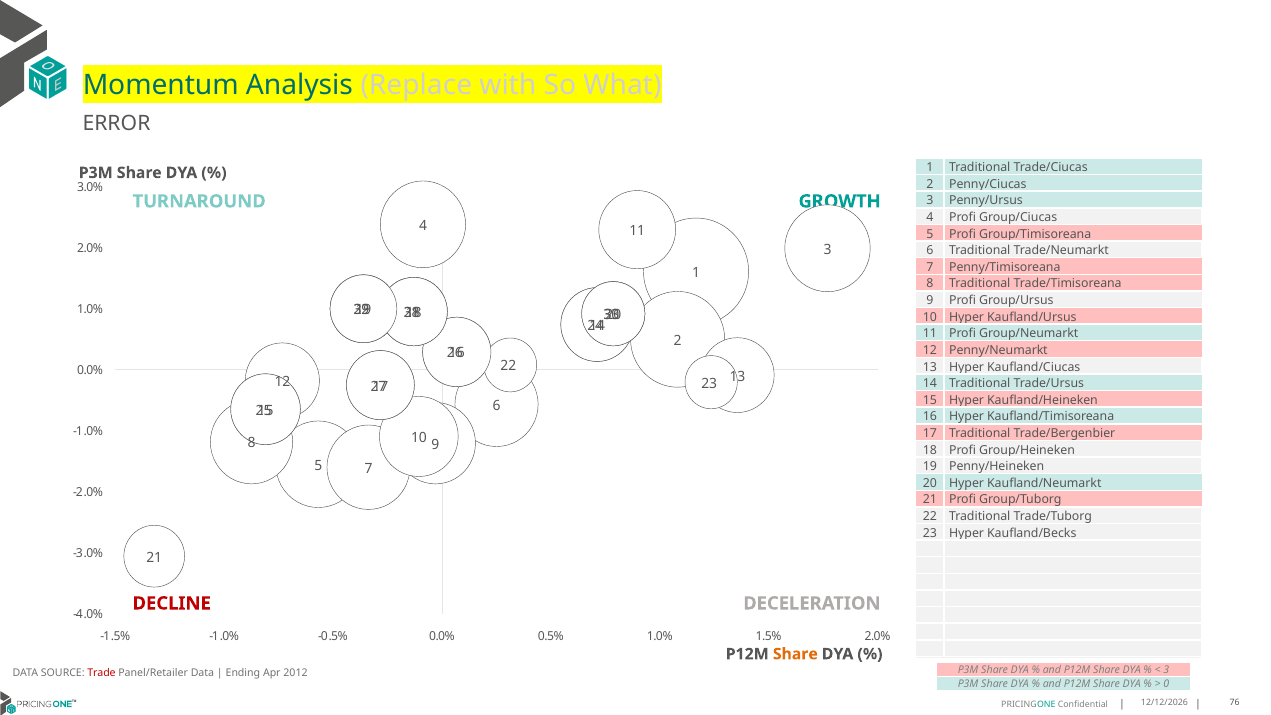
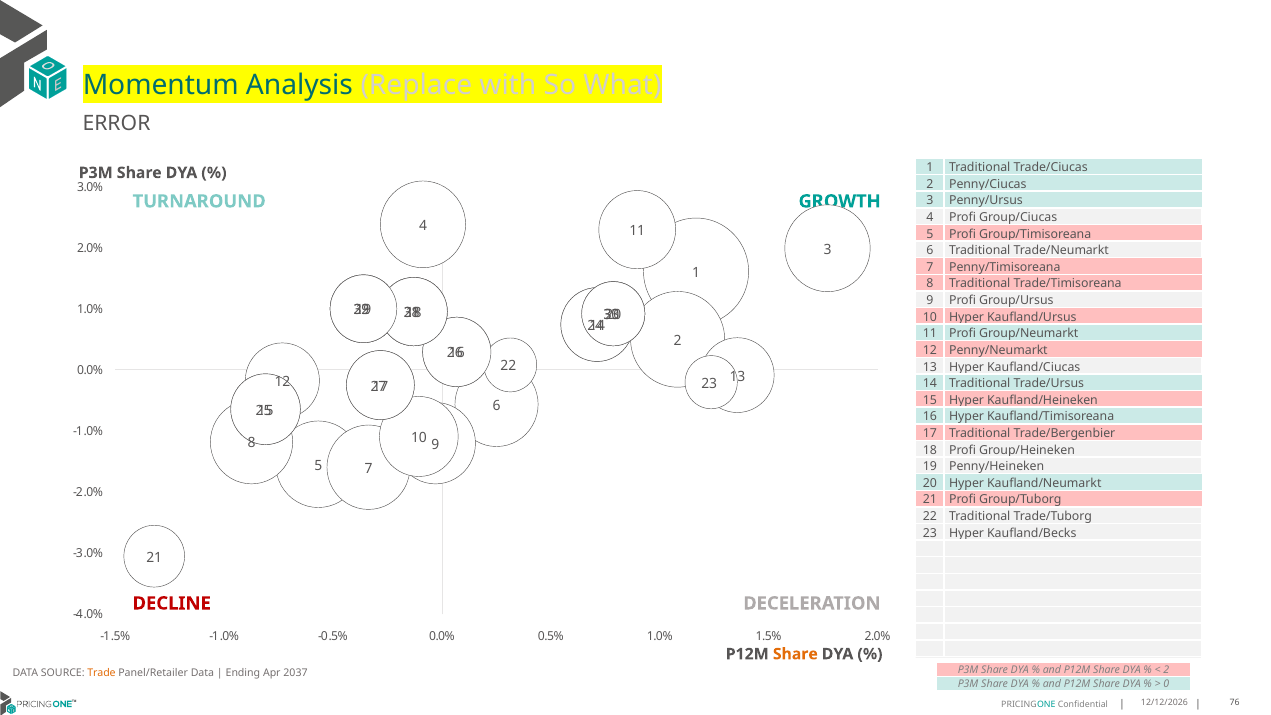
3: 3 -> 2 (1166, 670)
Trade colour: red -> orange (102, 673)
2012: 2012 -> 2037 (296, 673)
